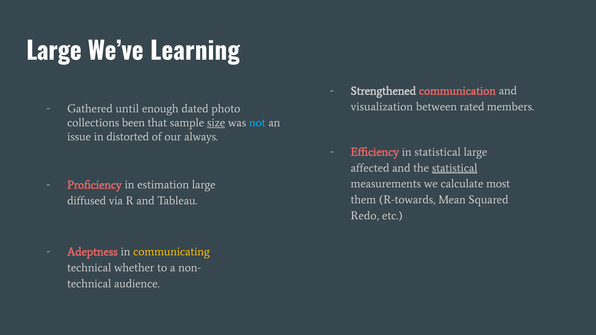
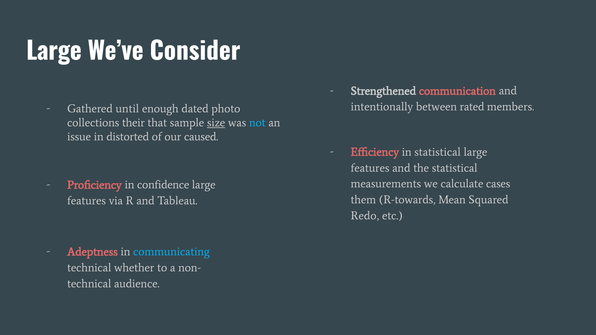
Learning: Learning -> Consider (195, 52)
visualization: visualization -> intentionally (382, 107)
been: been -> their (133, 123)
always: always -> caused (201, 137)
affected: affected -> features (370, 168)
statistical underline: present -> none (455, 168)
most: most -> cases (498, 184)
estimation: estimation -> confidence (163, 185)
diffused: diffused -> features (87, 201)
communicating colour: yellow -> light blue (171, 252)
